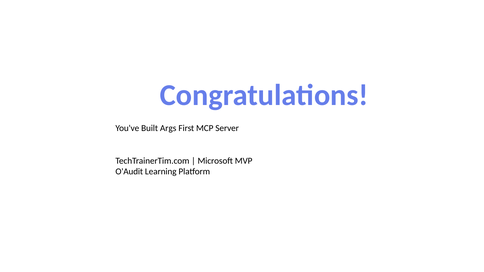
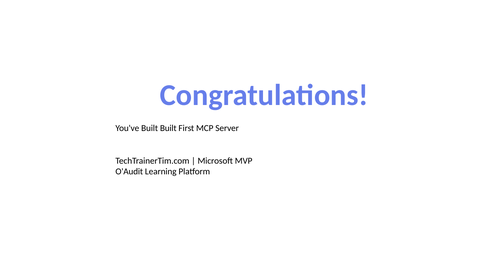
Built Args: Args -> Built (168, 128)
